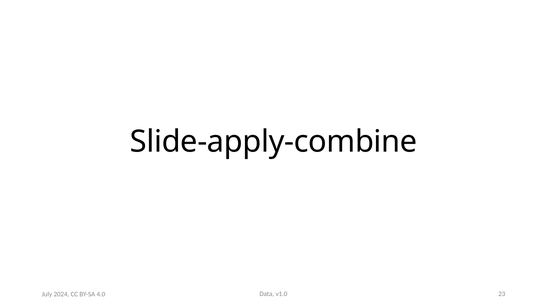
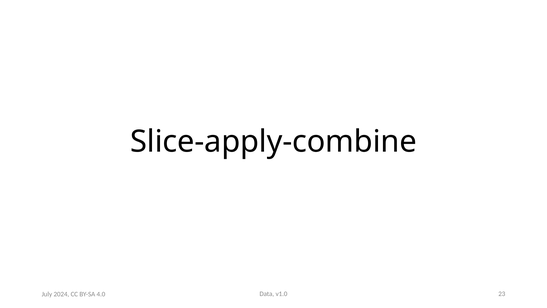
Slide-apply-combine: Slide-apply-combine -> Slice-apply-combine (273, 142)
